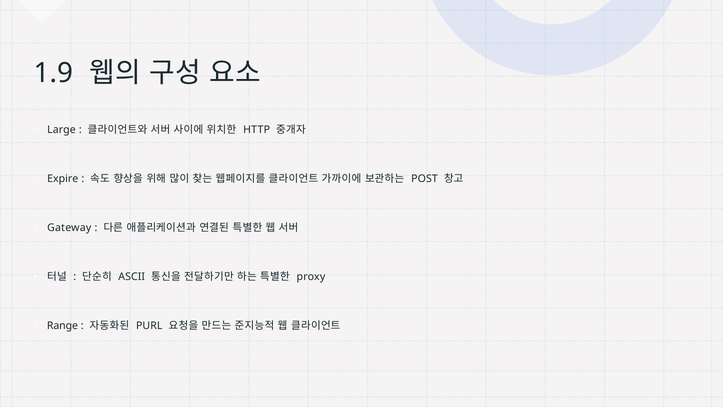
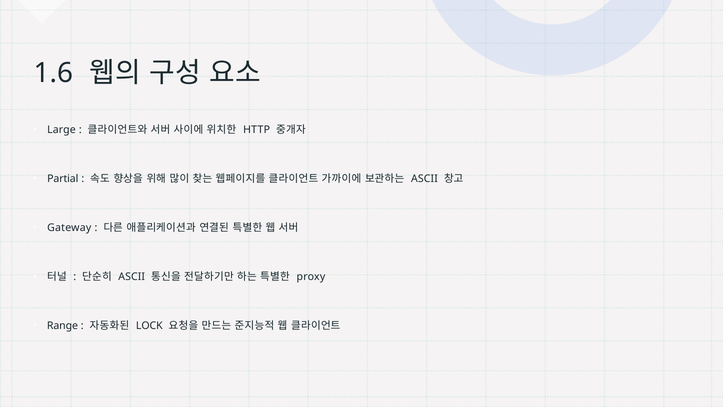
1.9: 1.9 -> 1.6 (54, 73)
Expire: Expire -> Partial (63, 179)
POST: POST -> ASCII (424, 179)
PURL: PURL -> LOCK (149, 326)
